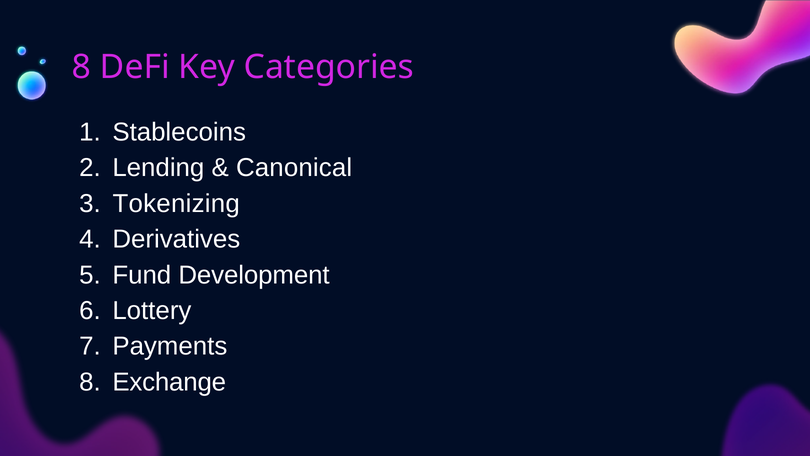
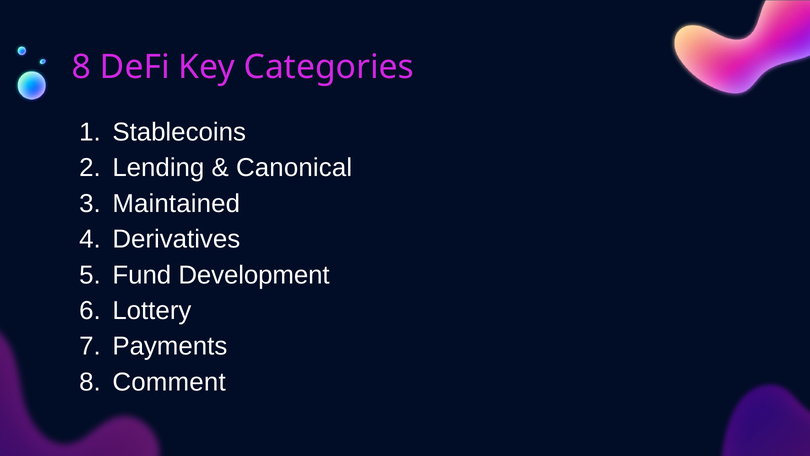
Tokenizing: Tokenizing -> Maintained (176, 203)
Exchange: Exchange -> Comment (169, 382)
